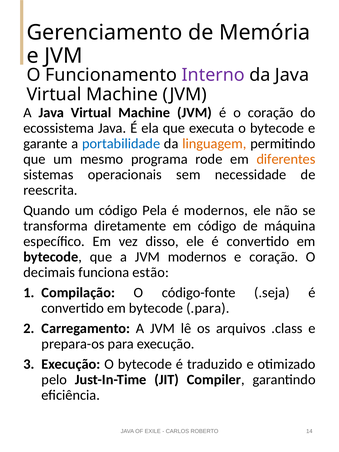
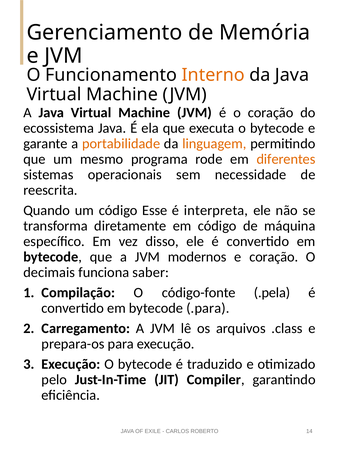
Interno colour: purple -> orange (213, 75)
portabilidade colour: blue -> orange (121, 144)
Pela: Pela -> Esse (155, 210)
é modernos: modernos -> interpreta (216, 210)
estão: estão -> saber (151, 273)
.seja: .seja -> .pela (272, 293)
